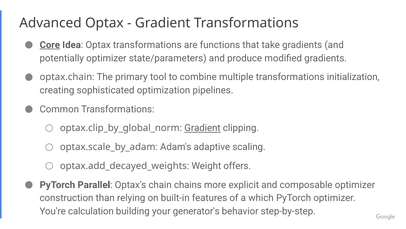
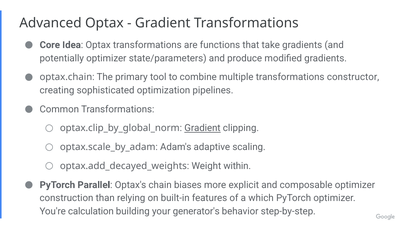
Core underline: present -> none (50, 45)
initialization: initialization -> constructor (353, 77)
offers: offers -> within (237, 166)
chains: chains -> biases (188, 184)
